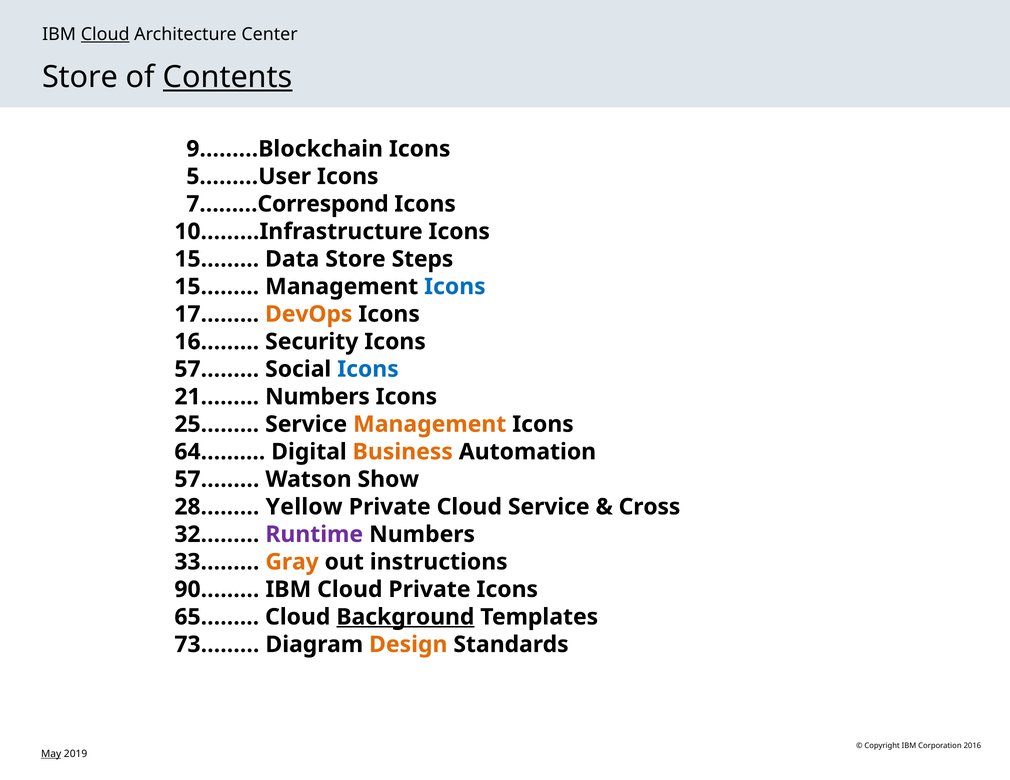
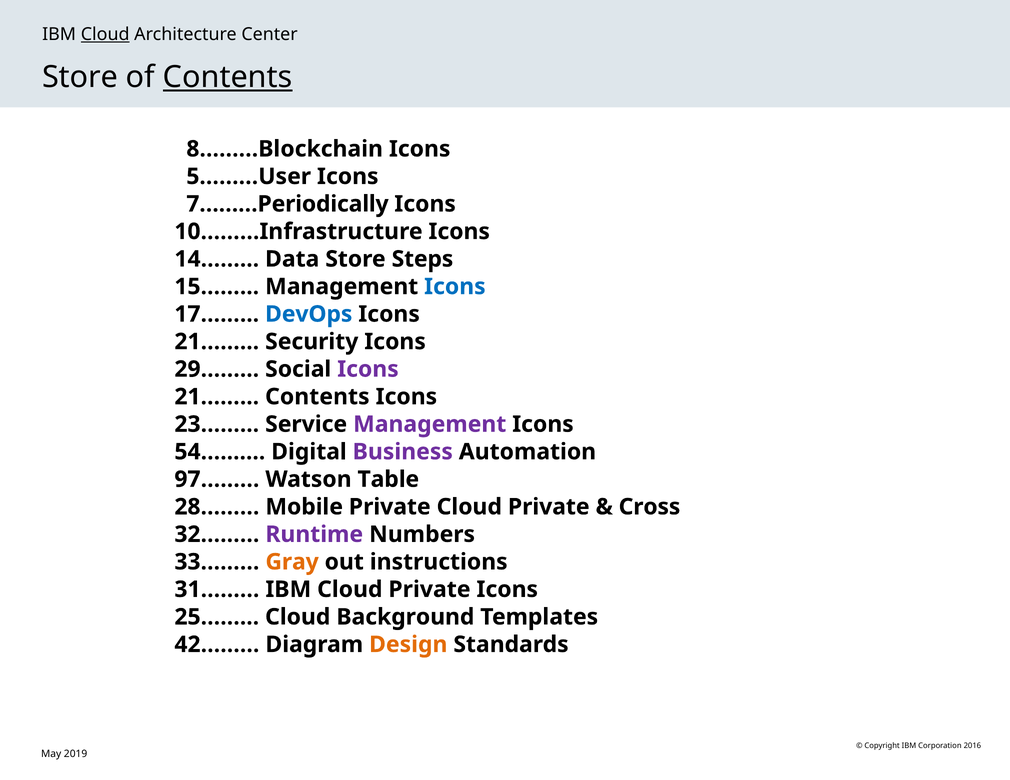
9………Blockchain: 9………Blockchain -> 8………Blockchain (285, 149)
7………Correspond: 7………Correspond -> 7………Periodically (287, 204)
15……: 15…… -> 14…… (217, 259)
DevOps colour: orange -> blue (309, 314)
16……: 16…… -> 21…… (217, 342)
57……: 57…… -> 29…… (217, 369)
Icons colour: blue -> purple (368, 369)
21…… Numbers: Numbers -> Contents (317, 397)
25……: 25…… -> 23…… (217, 424)
Management colour: orange -> purple (430, 424)
64…: 64… -> 54… (220, 452)
Business colour: orange -> purple (403, 452)
57………: 57……… -> 97……… (217, 480)
Show: Show -> Table (388, 480)
Yellow: Yellow -> Mobile (304, 507)
Private Cloud Service: Service -> Private (549, 507)
90………: 90……… -> 31……… (217, 590)
65……: 65…… -> 25…… (217, 617)
Background underline: present -> none (405, 617)
73………: 73……… -> 42……… (217, 645)
May underline: present -> none (51, 754)
